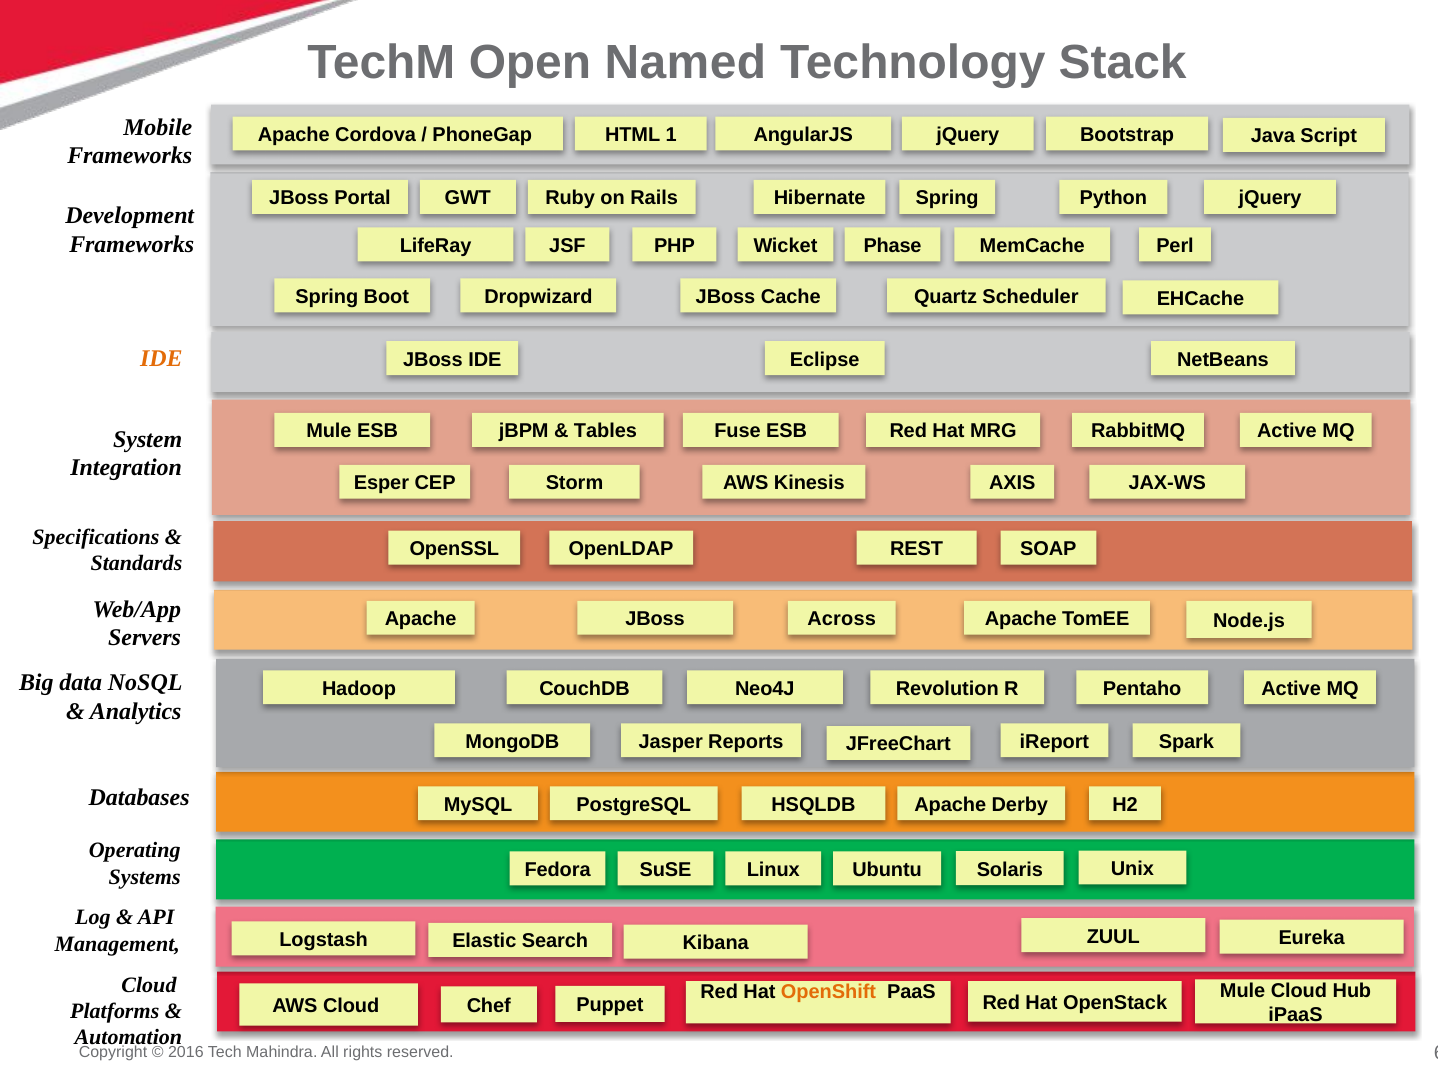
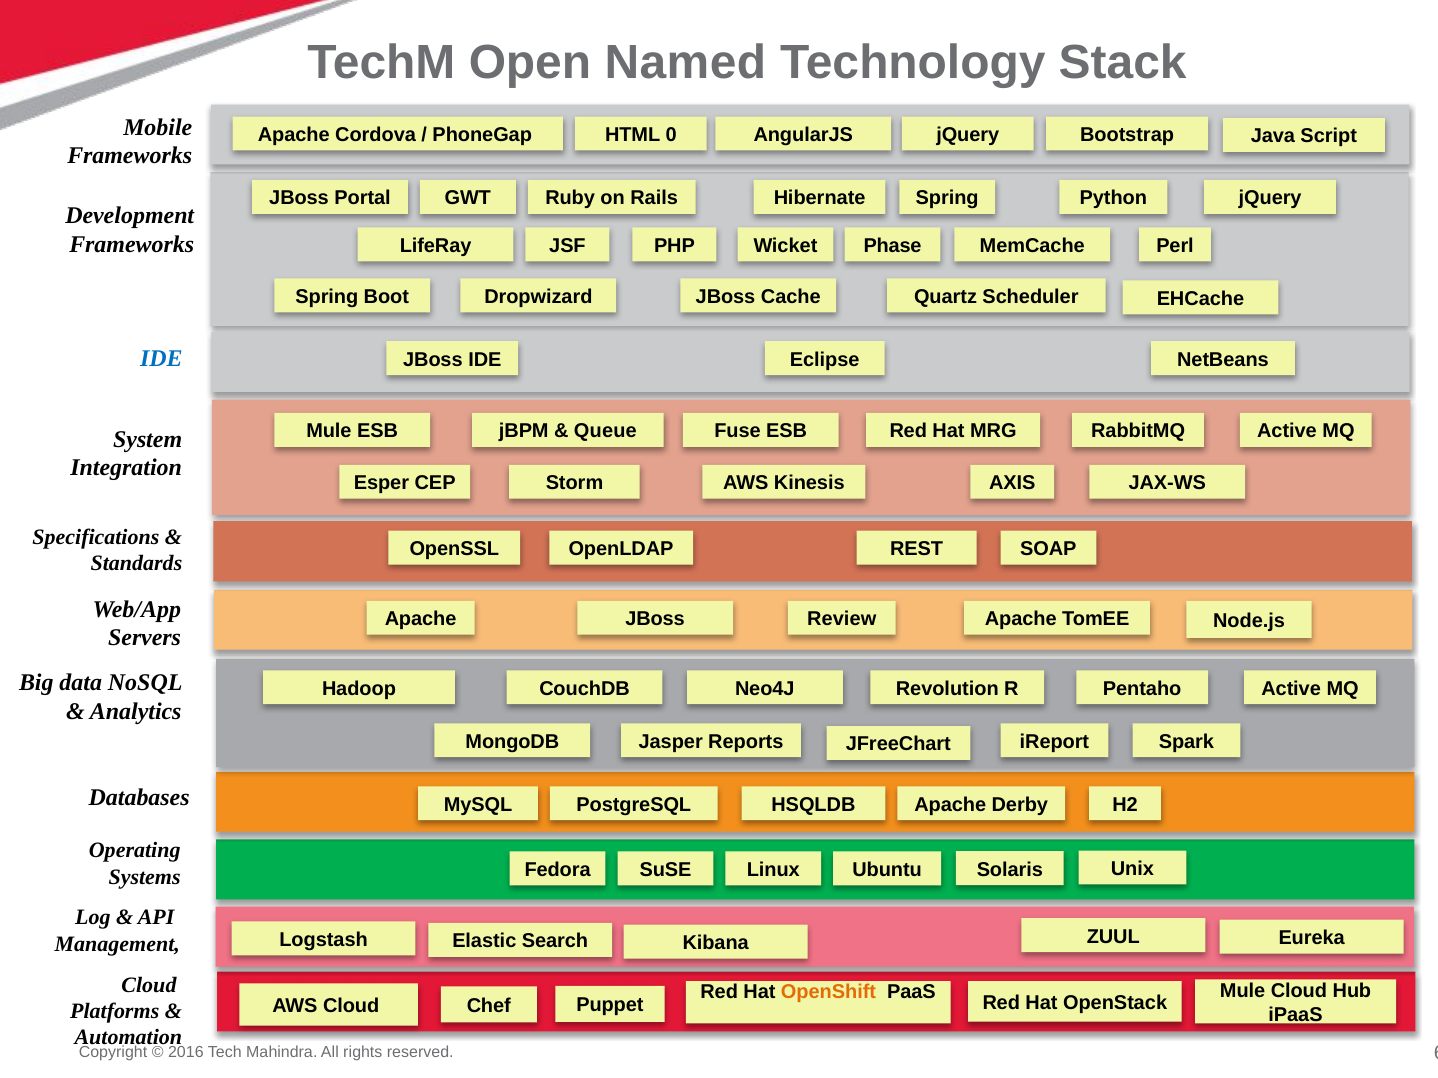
1: 1 -> 0 (671, 135)
IDE colour: orange -> blue (161, 359)
Tables: Tables -> Queue (605, 432)
Across: Across -> Review (842, 620)
